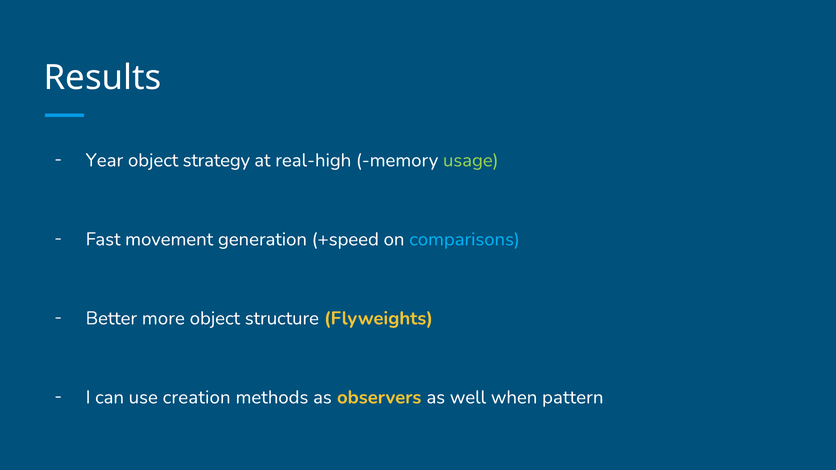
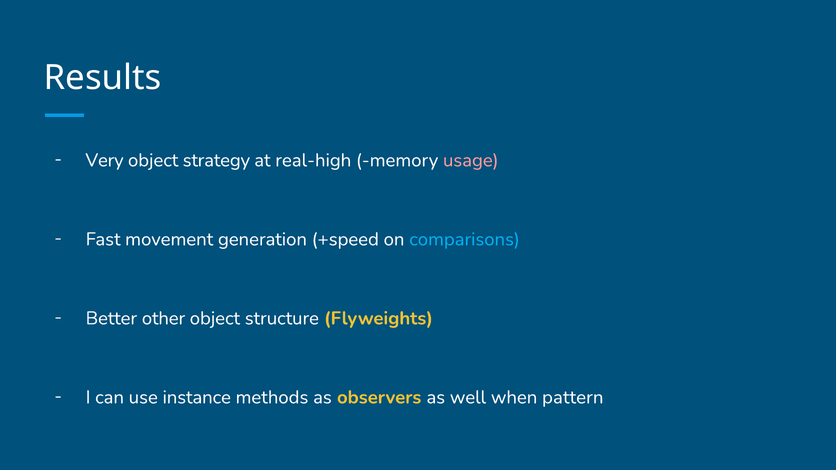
Year: Year -> Very (105, 160)
usage colour: light green -> pink (471, 160)
more: more -> other (163, 318)
creation: creation -> instance (197, 397)
